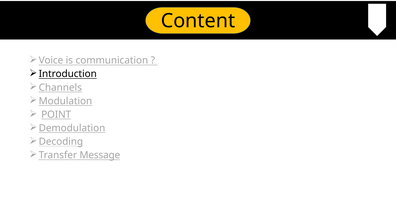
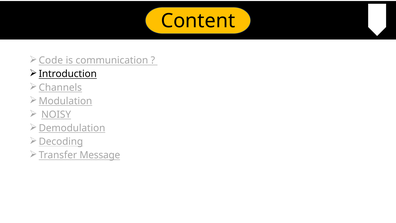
Voice: Voice -> Code (51, 60)
POINT: POINT -> NOISY (56, 114)
